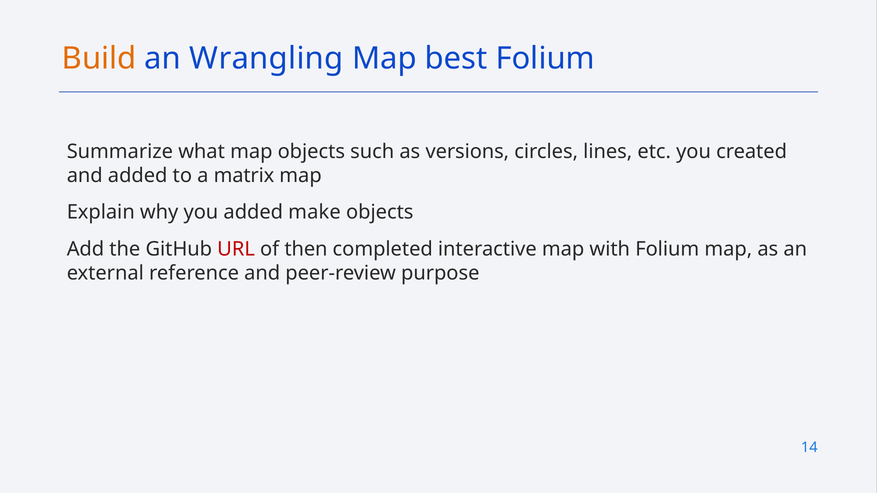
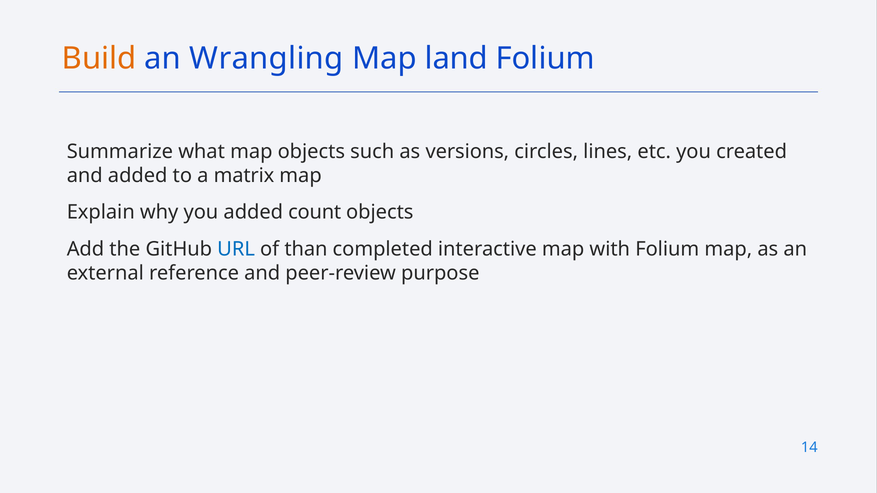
best: best -> land (456, 59)
make: make -> count (315, 212)
URL colour: red -> blue (236, 249)
then: then -> than (306, 249)
